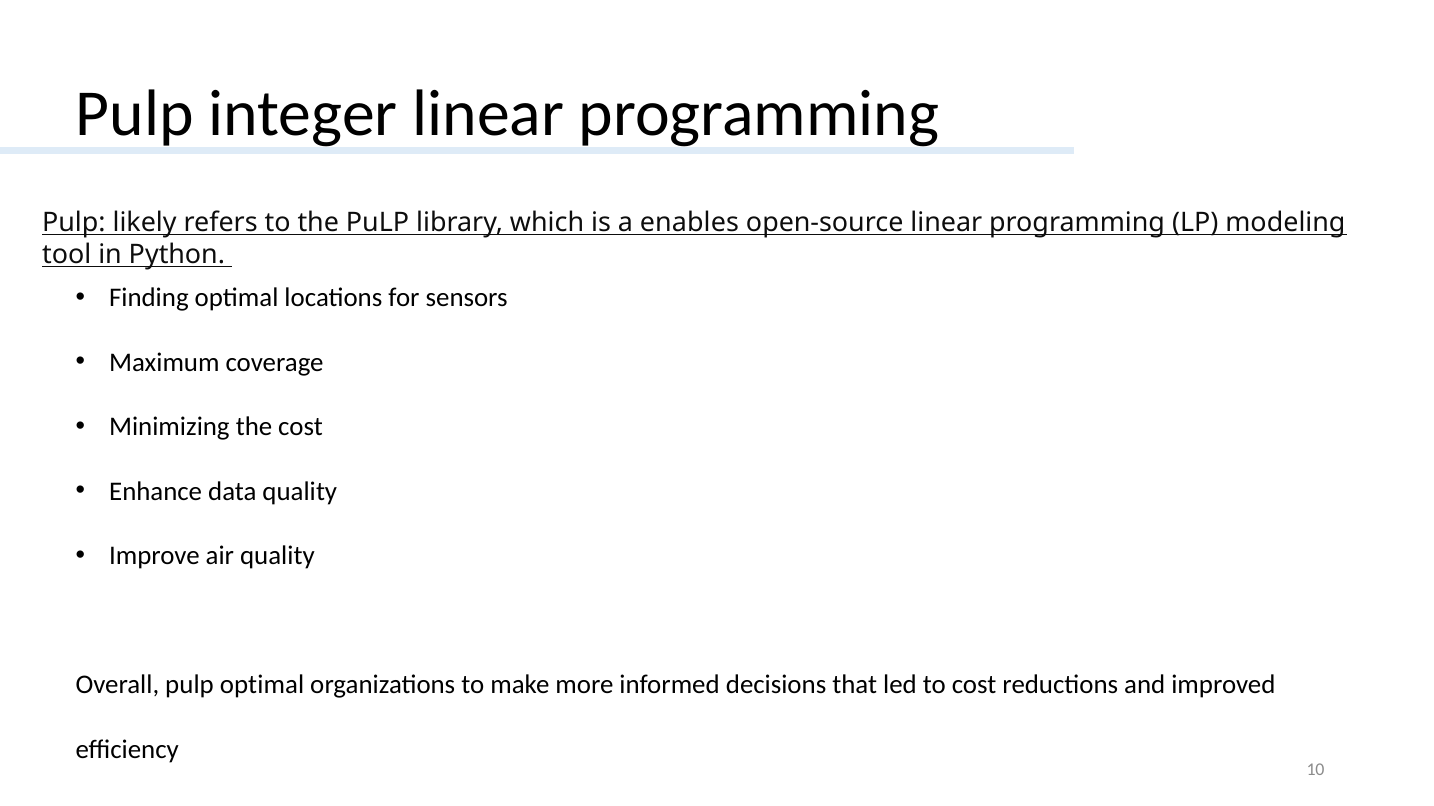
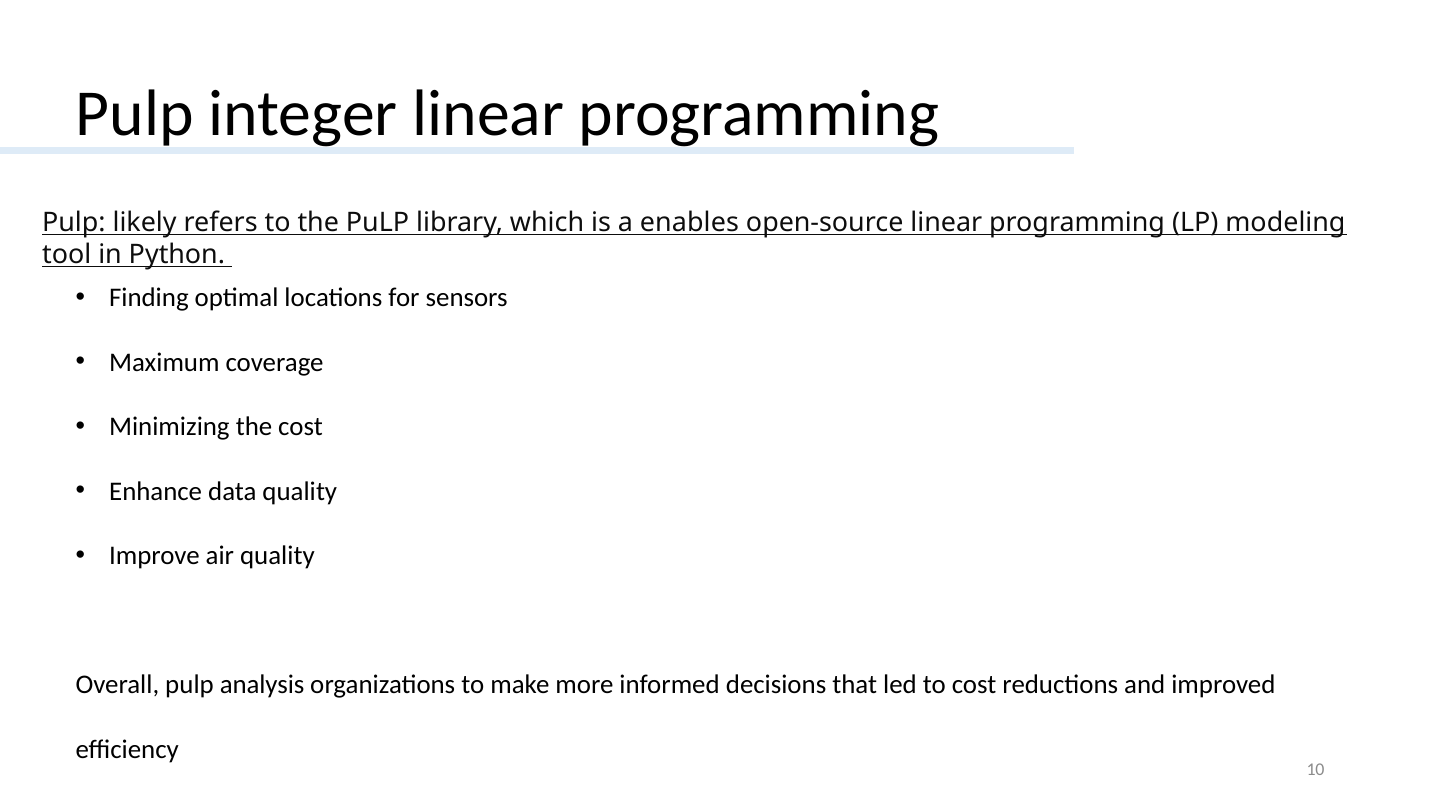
pulp optimal: optimal -> analysis (262, 685)
